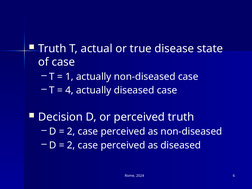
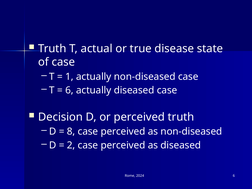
4: 4 -> 6 (69, 90)
2: 2 -> 8 (71, 131)
